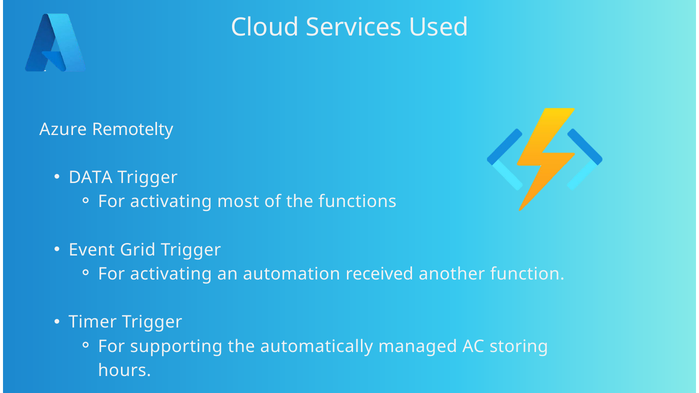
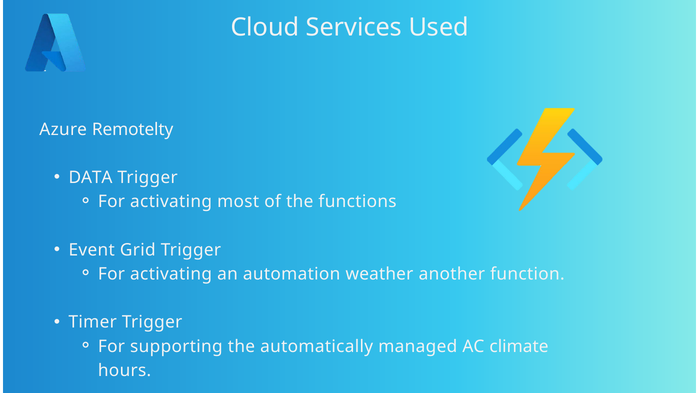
received: received -> weather (379, 274)
storing: storing -> climate (519, 347)
